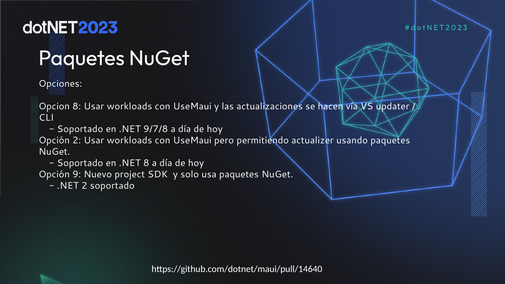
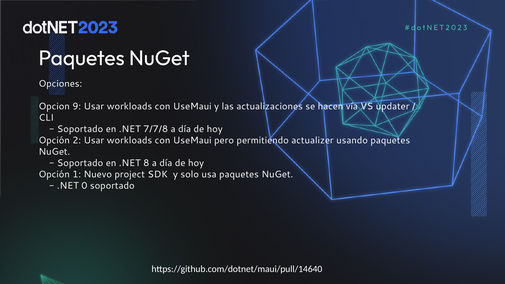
Opcion 8: 8 -> 9 (77, 106)
9/7/8: 9/7/8 -> 7/7/8 (156, 129)
9: 9 -> 1 (77, 174)
.NET 2: 2 -> 0 (84, 186)
